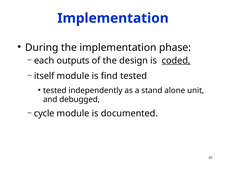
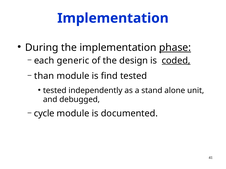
phase underline: none -> present (175, 48)
outputs: outputs -> generic (73, 61)
itself: itself -> than (44, 76)
